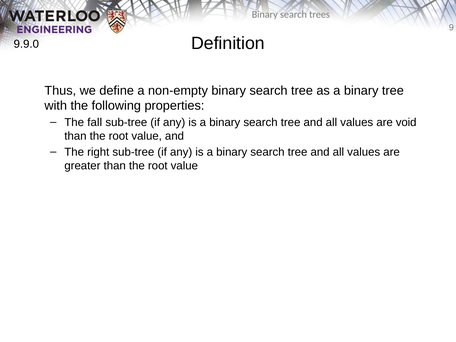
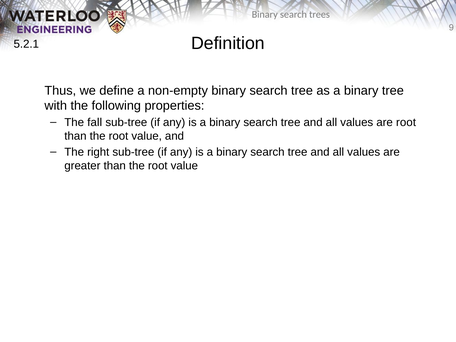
9.9.0: 9.9.0 -> 5.2.1 (26, 44)
are void: void -> root (406, 122)
